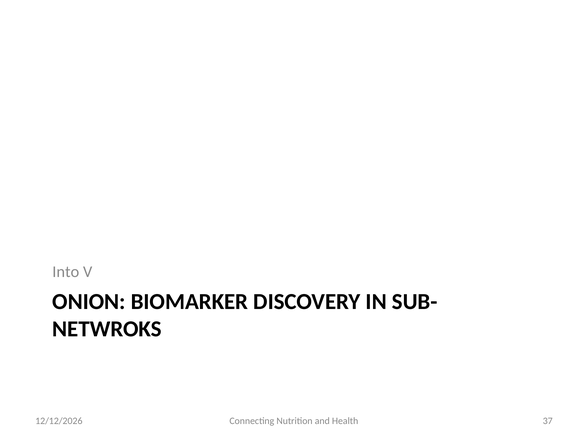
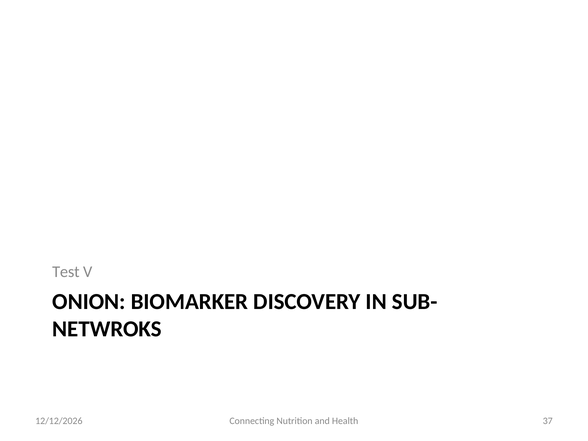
Into: Into -> Test (66, 272)
